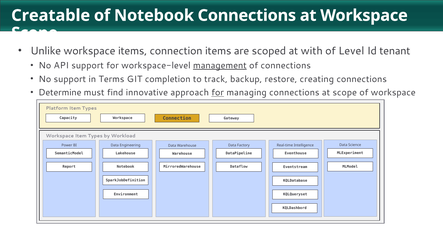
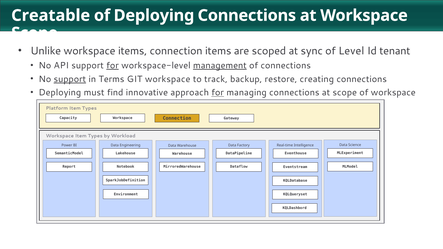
of Notebook: Notebook -> Deploying (154, 15)
with: with -> sync (312, 51)
for underline: none -> present (113, 66)
support underline: none -> present (70, 79)
GIT completion: completion -> workspace (168, 79)
Determine: Determine -> Deploying (60, 93)
